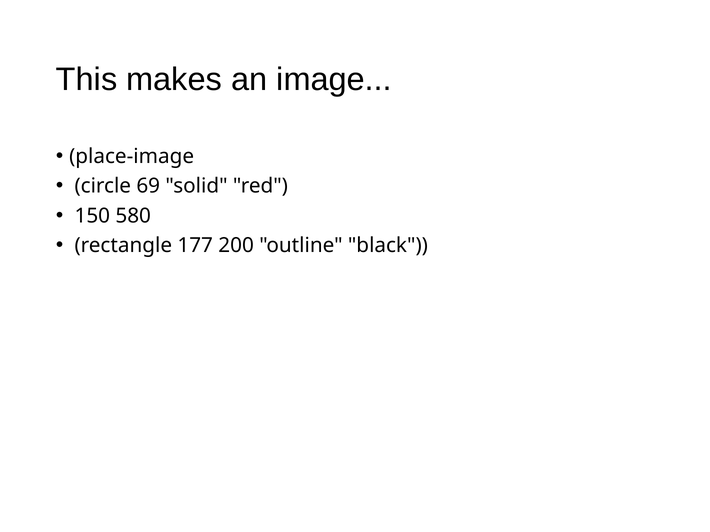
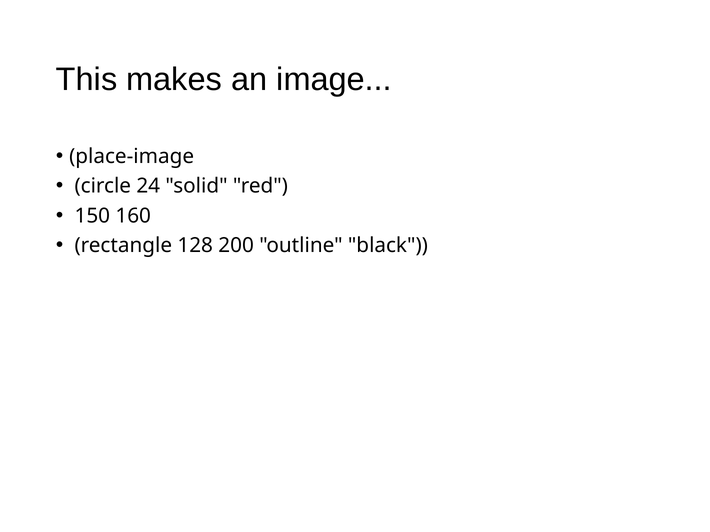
69: 69 -> 24 (148, 186)
580: 580 -> 160 (133, 216)
177: 177 -> 128 (195, 246)
